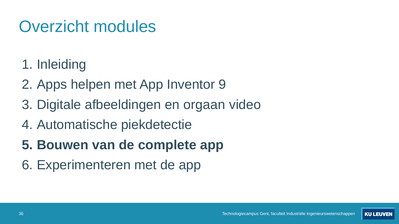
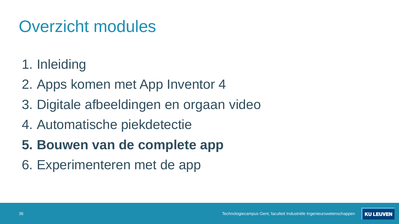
helpen: helpen -> komen (91, 85)
Inventor 9: 9 -> 4 (222, 85)
